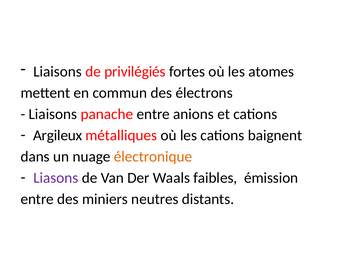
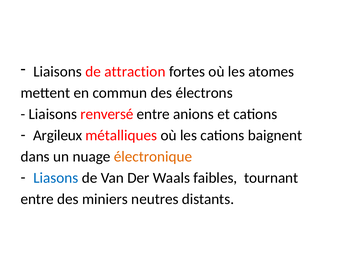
privilégiés: privilégiés -> attraction (135, 72)
panache: panache -> renversé (107, 114)
Liasons colour: purple -> blue (56, 178)
émission: émission -> tournant (271, 178)
